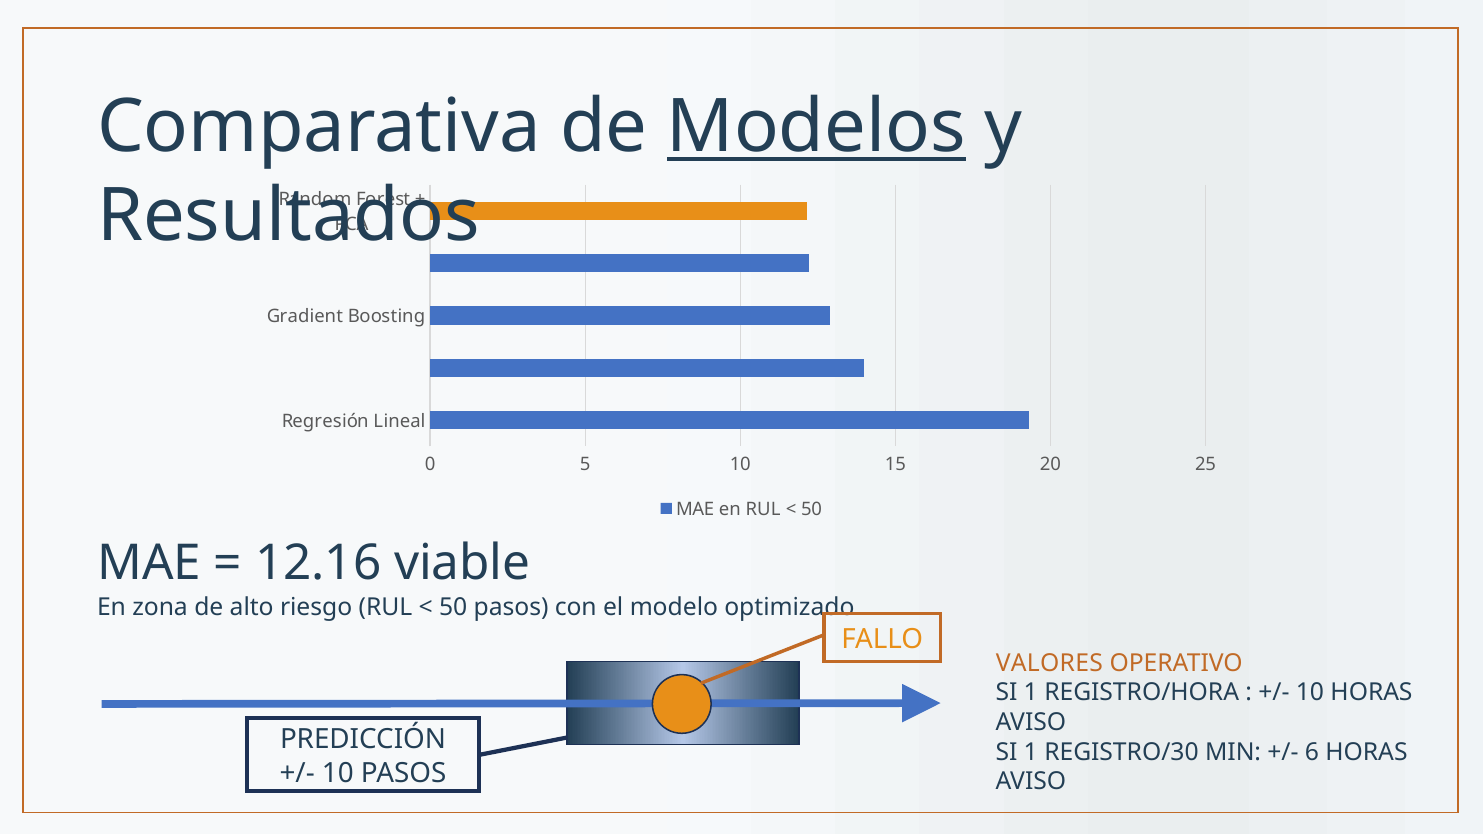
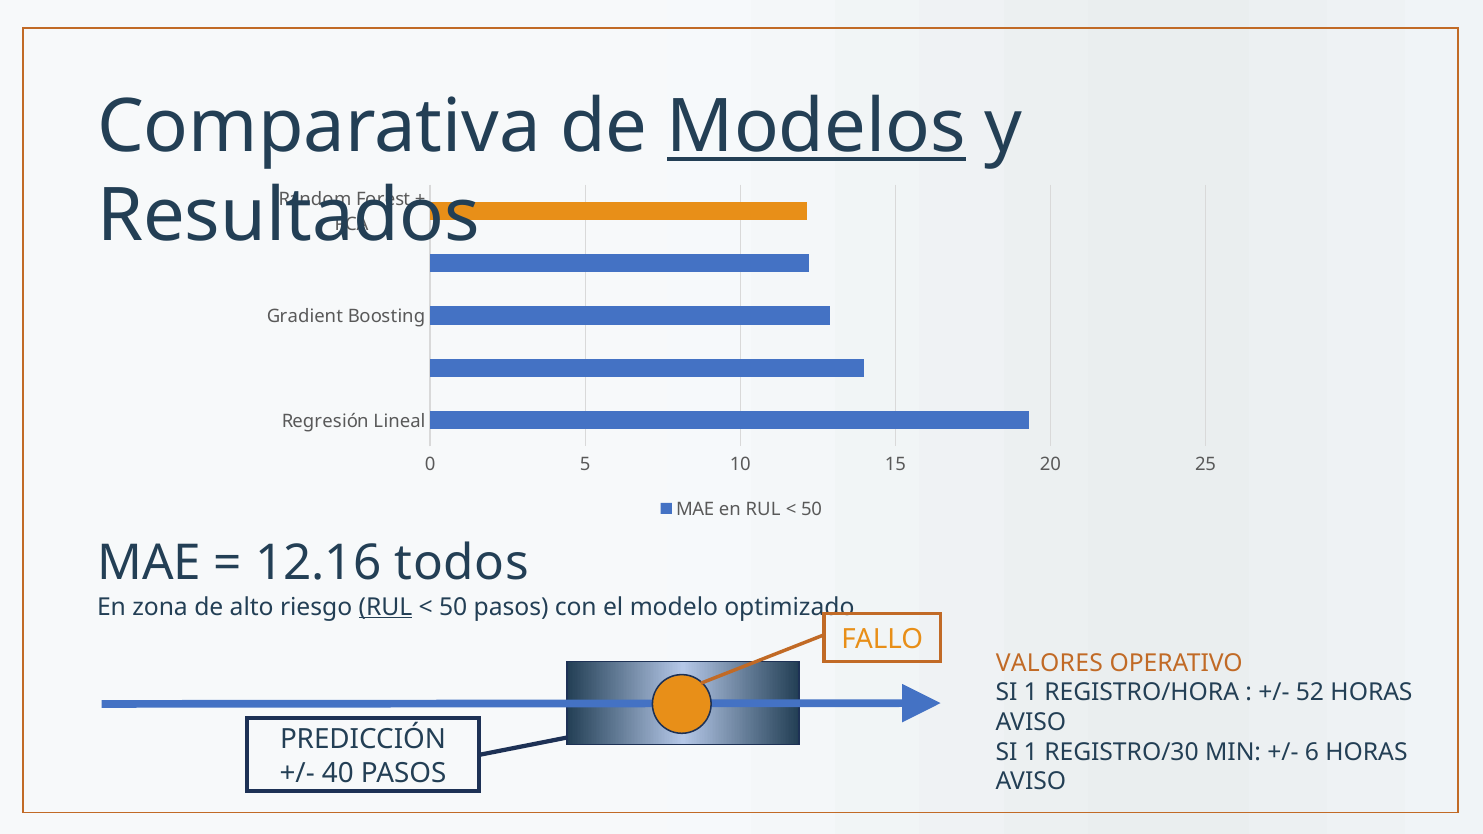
viable: viable -> todos (462, 564)
RUL underline: none -> present (386, 607)
10: 10 -> 52 (1310, 693)
10: 10 -> 40 (338, 773)
